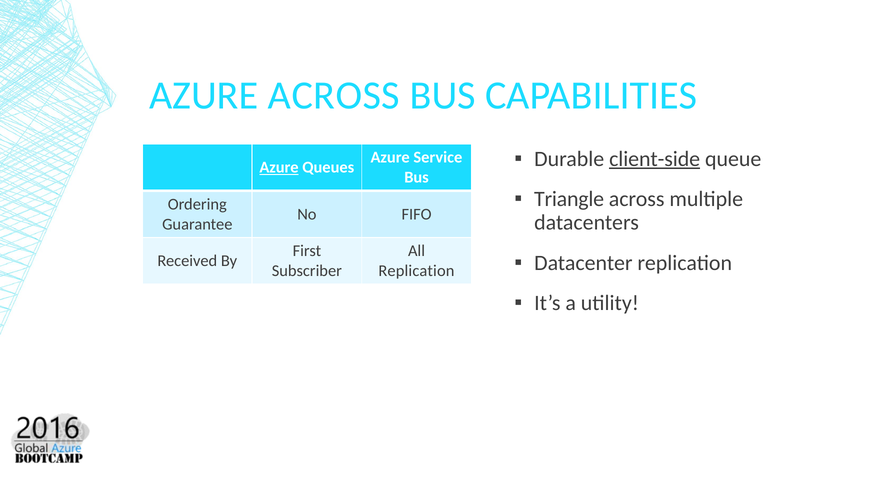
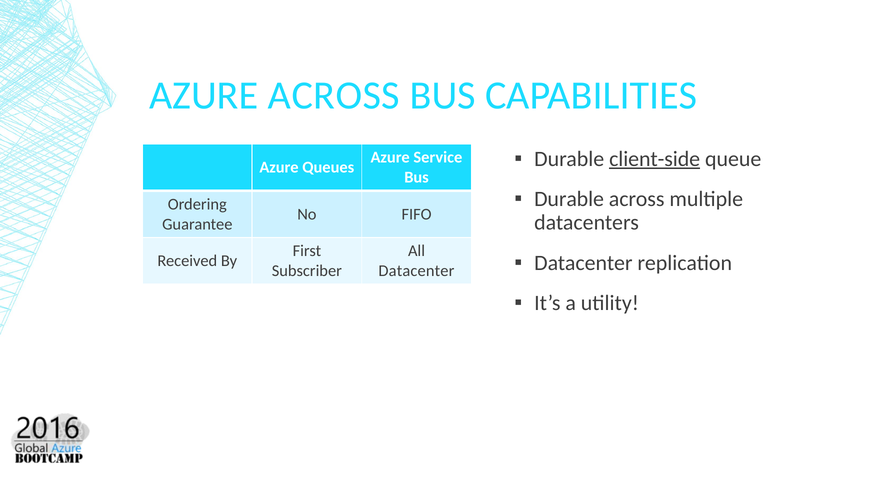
Azure underline: present -> none (279, 168)
Triangle: Triangle -> Durable (569, 199)
Replication: Replication -> Datacenter (416, 271)
